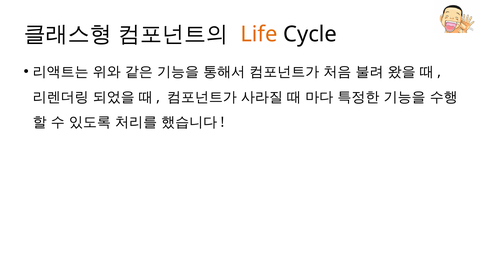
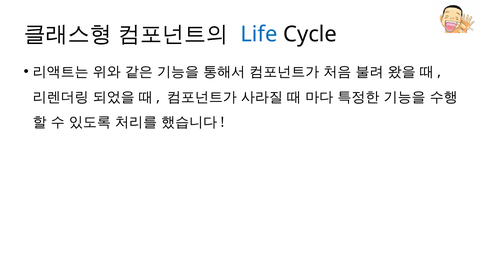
Life colour: orange -> blue (259, 34)
